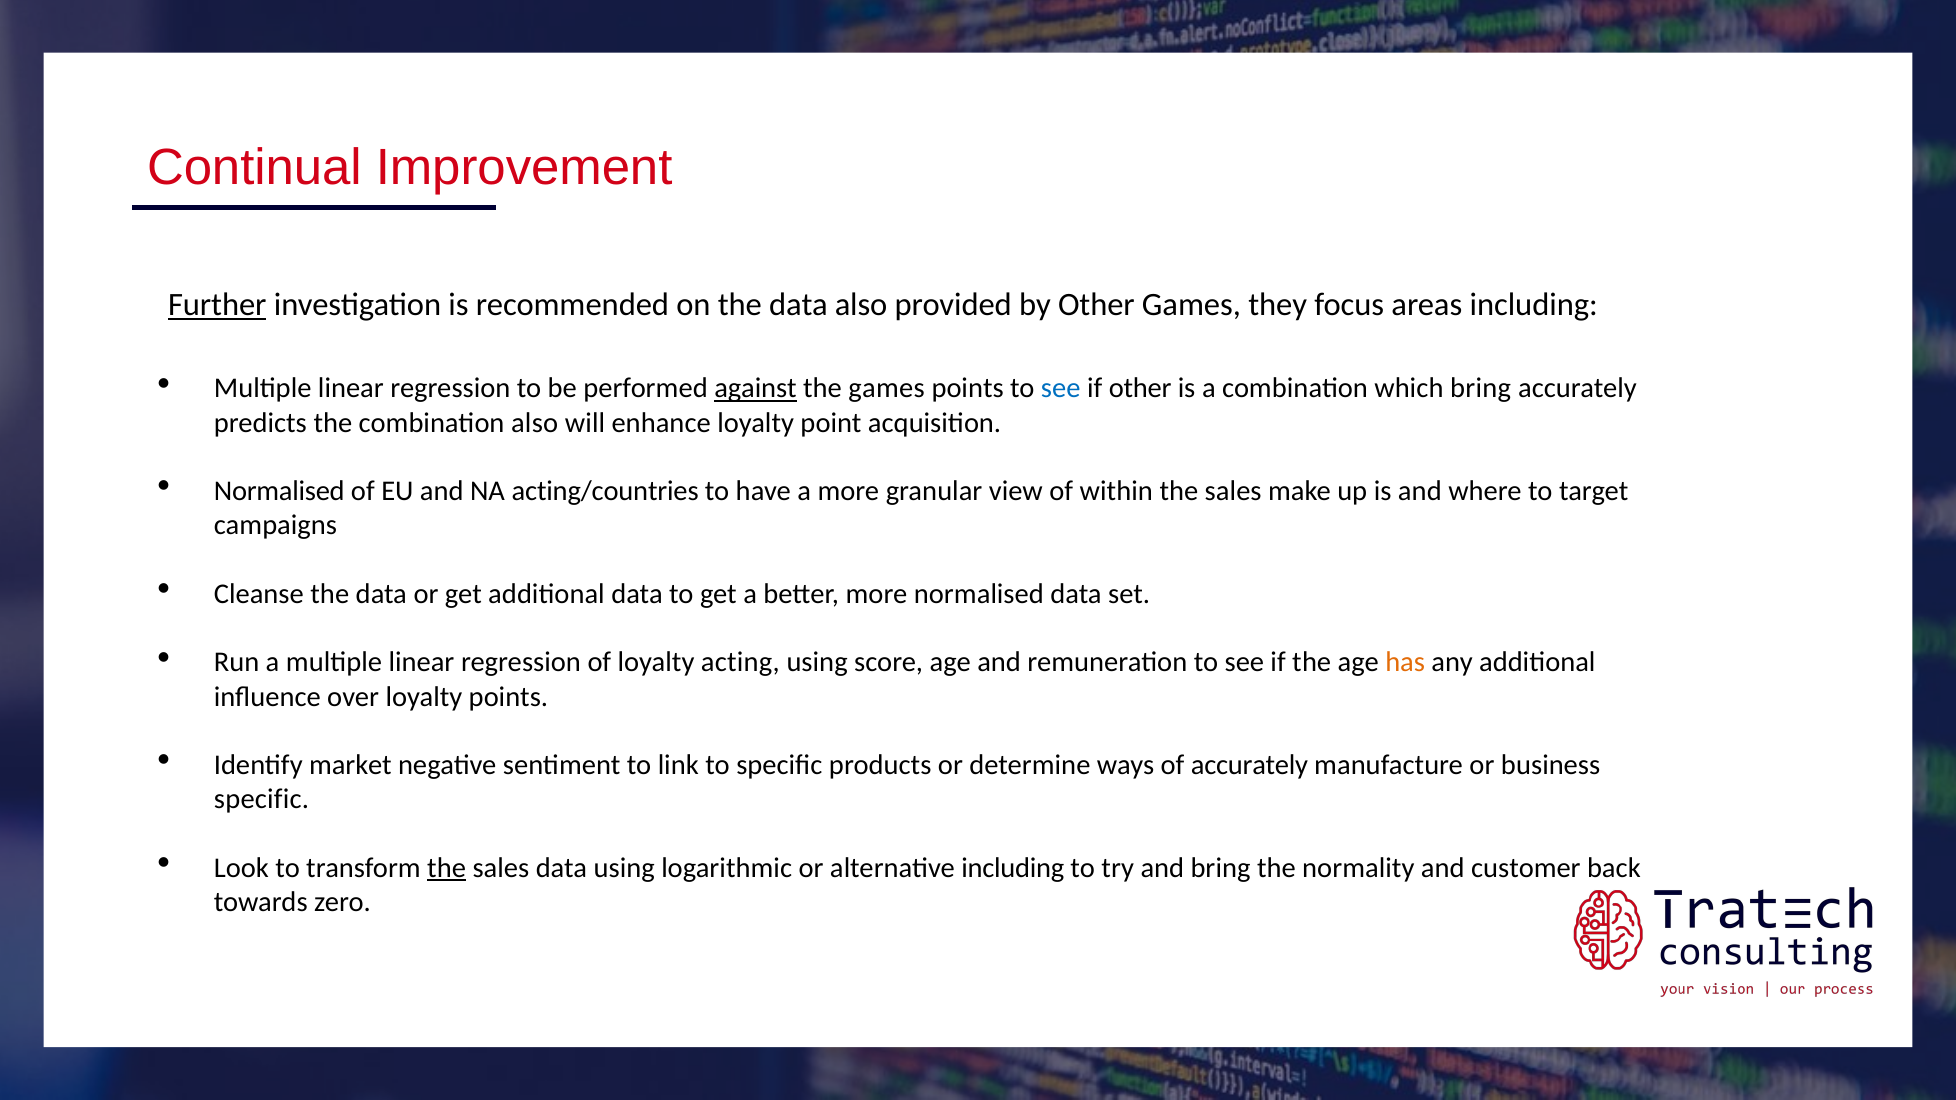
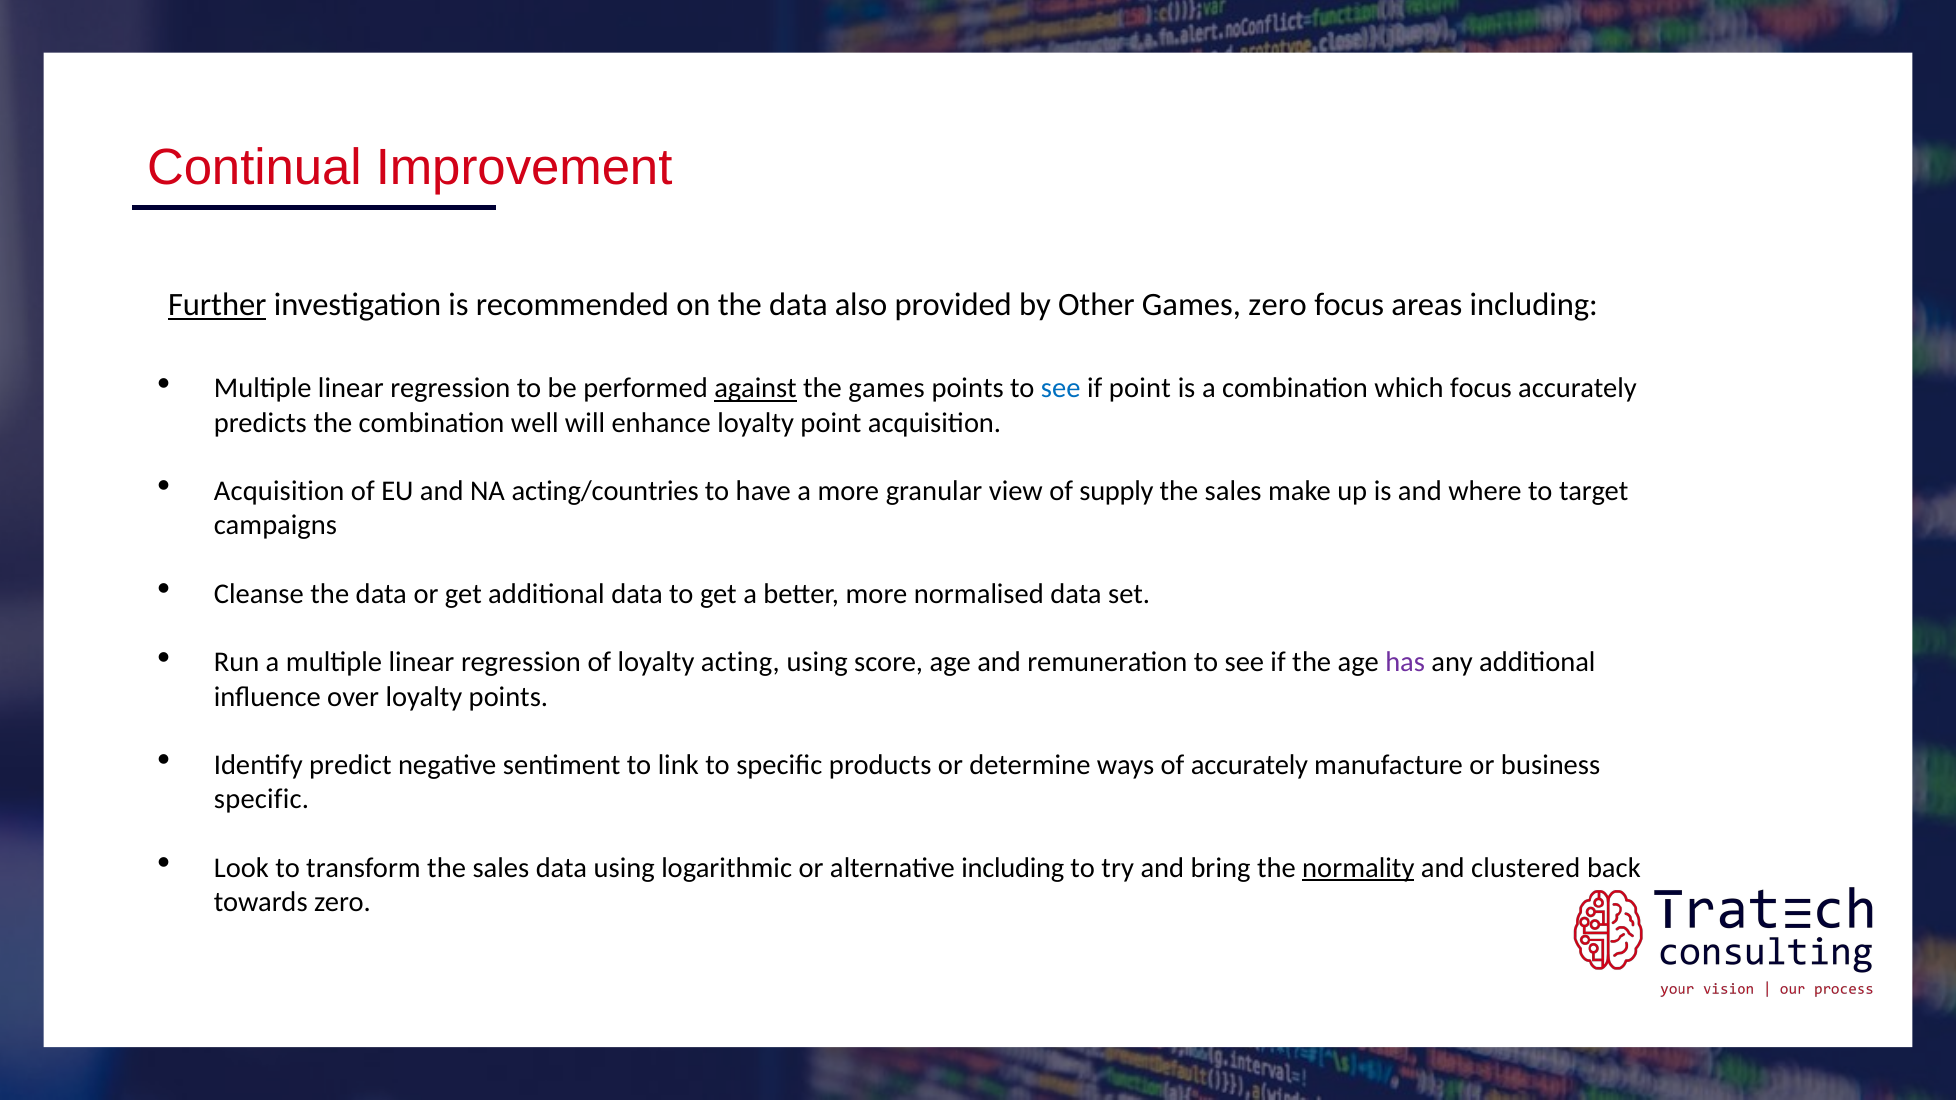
Games they: they -> zero (1278, 305)
if other: other -> point (1140, 389)
which bring: bring -> focus (1481, 389)
combination also: also -> well (535, 423)
Normalised: Normalised -> Acquisition (279, 491)
within: within -> supply (1116, 491)
has colour: orange -> purple (1405, 663)
market: market -> predict (350, 765)
the underline: present -> none (447, 868)
normality underline: none -> present (1358, 868)
customer: customer -> clustered (1526, 868)
